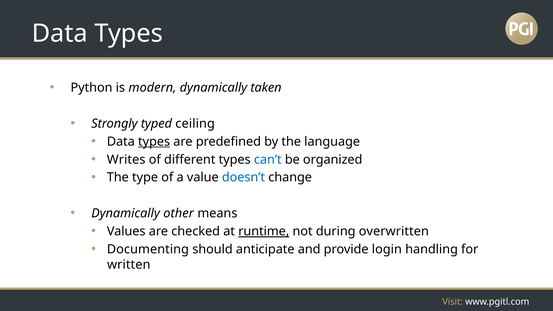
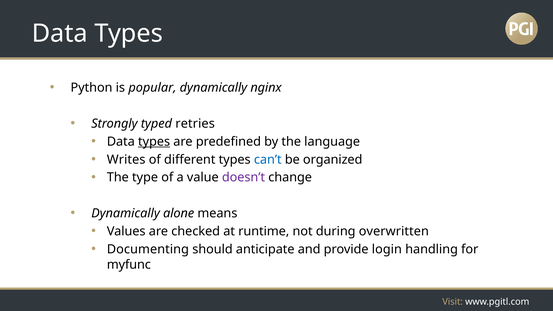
modern: modern -> popular (152, 88)
taken: taken -> nginx (266, 88)
ceiling: ceiling -> retries (195, 124)
doesn’t colour: blue -> purple (243, 178)
other: other -> alone (179, 213)
runtime underline: present -> none (264, 231)
written: written -> myfunc (129, 265)
